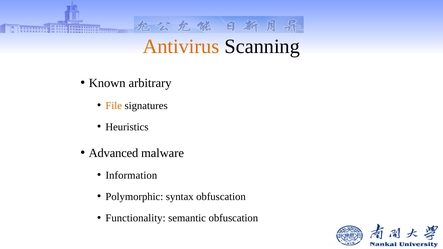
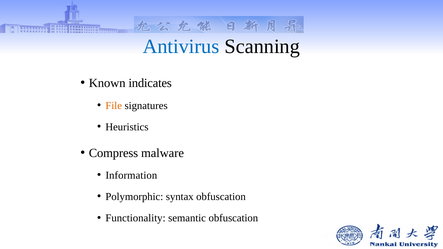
Antivirus colour: orange -> blue (181, 46)
arbitrary: arbitrary -> indicates (150, 83)
Advanced: Advanced -> Compress (113, 153)
